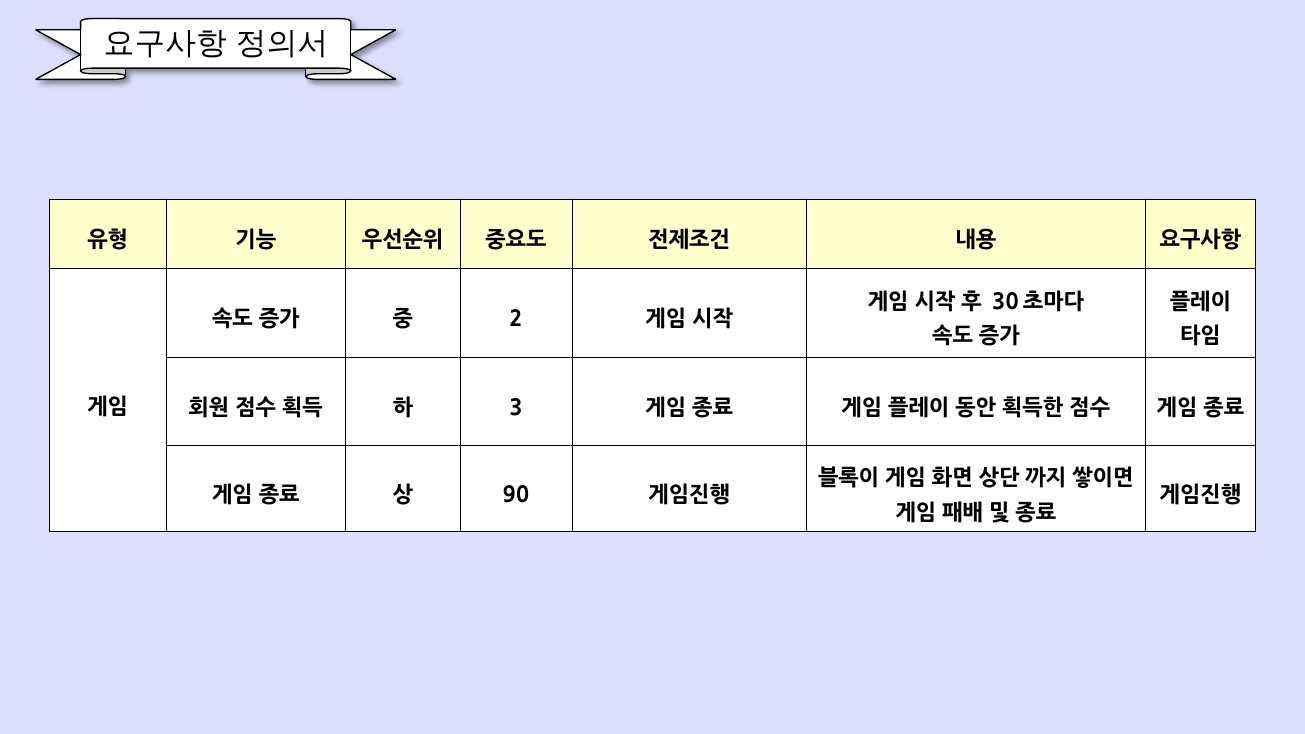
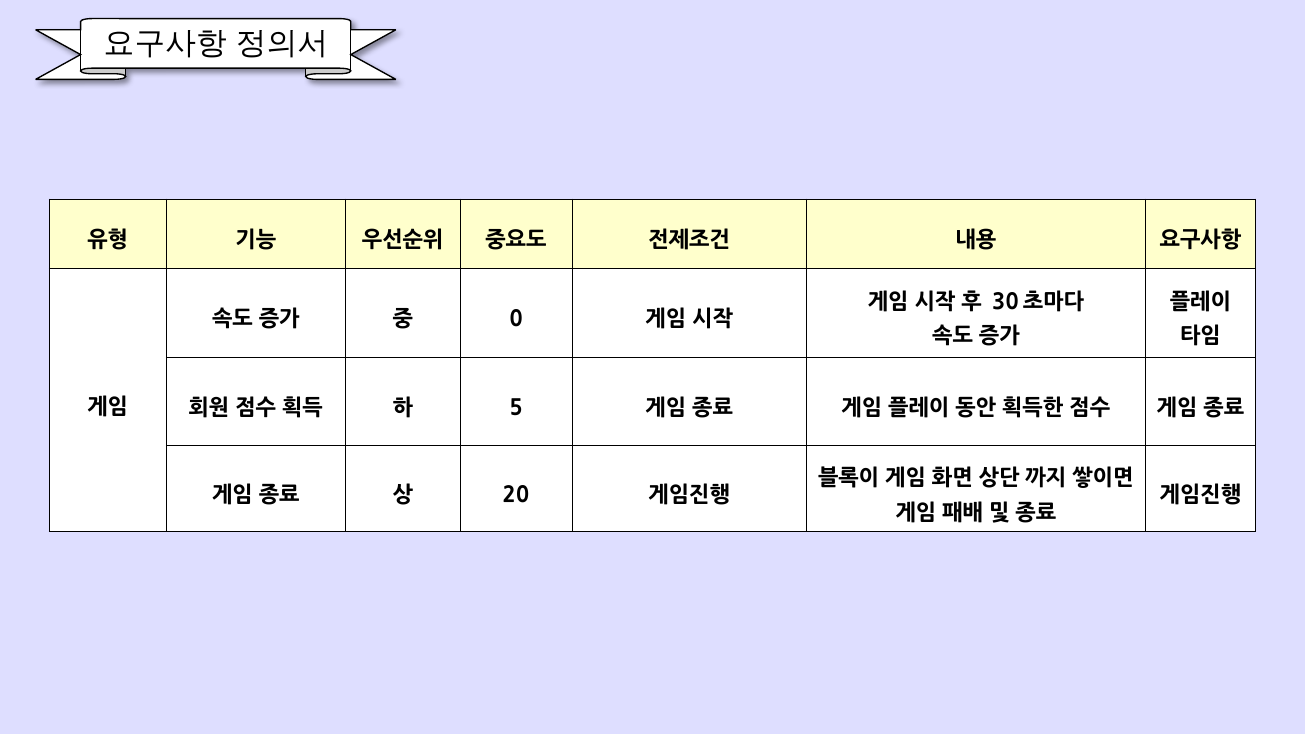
2: 2 -> 0 (516, 319)
3: 3 -> 5 (516, 408)
90: 90 -> 20 (516, 496)
